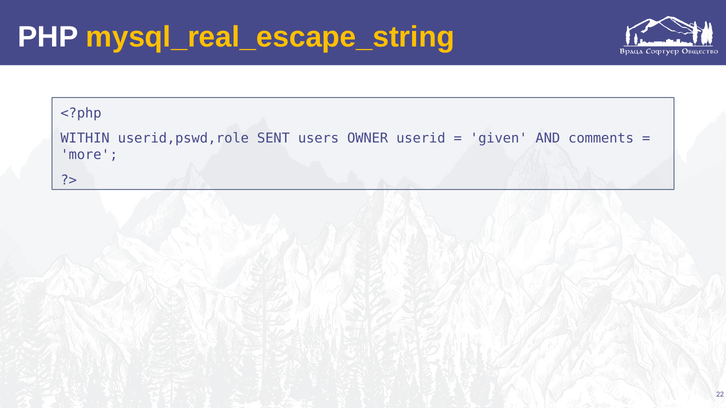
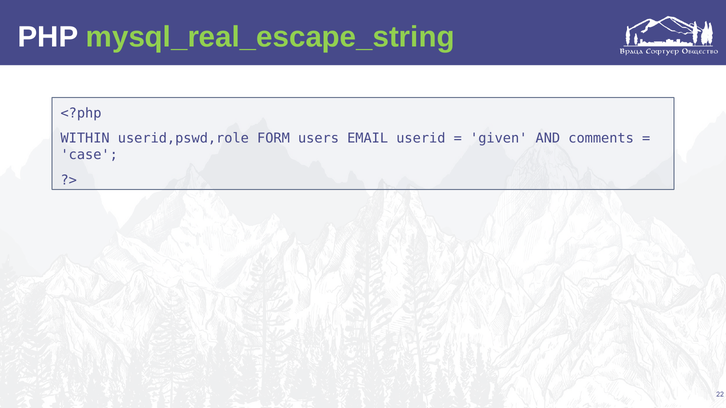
mysql_real_escape_string colour: yellow -> light green (270, 37)
SENT: SENT -> FORM (273, 139)
OWNER: OWNER -> EMAIL (368, 139)
more: more -> case (89, 155)
